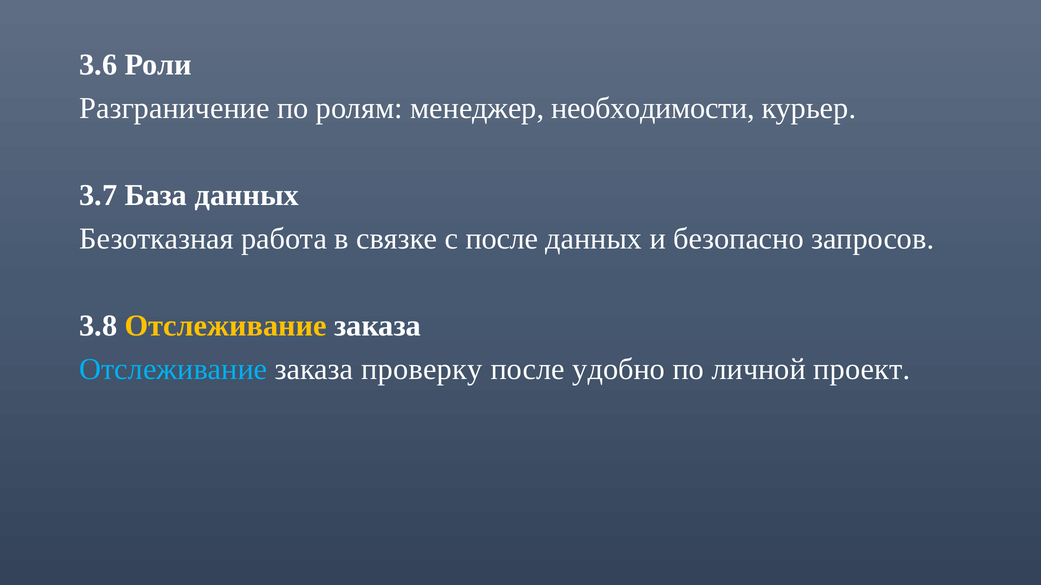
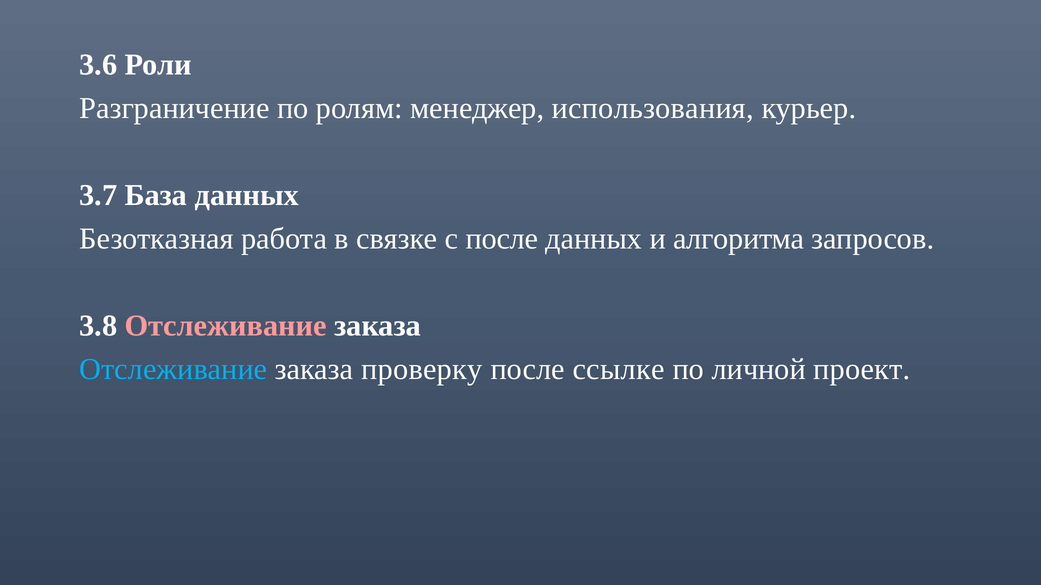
необходимости: необходимости -> использования (653, 108)
безопасно: безопасно -> алгоритма (739, 239)
Отслеживание colour: yellow -> pink (226, 326)
удобно: удобно -> ссылке (619, 370)
